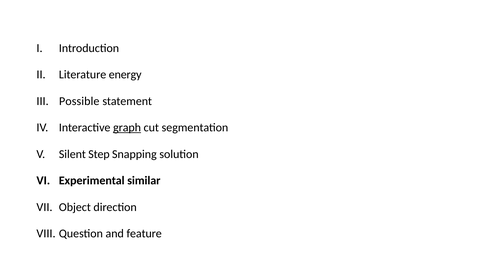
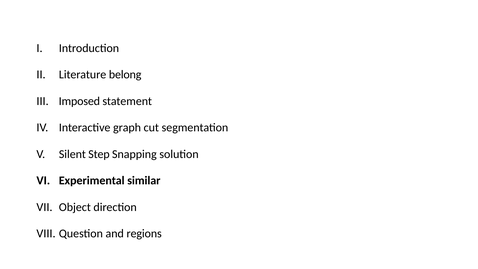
energy: energy -> belong (125, 75)
Possible: Possible -> Imposed (79, 101)
graph underline: present -> none (127, 128)
feature: feature -> regions (144, 234)
